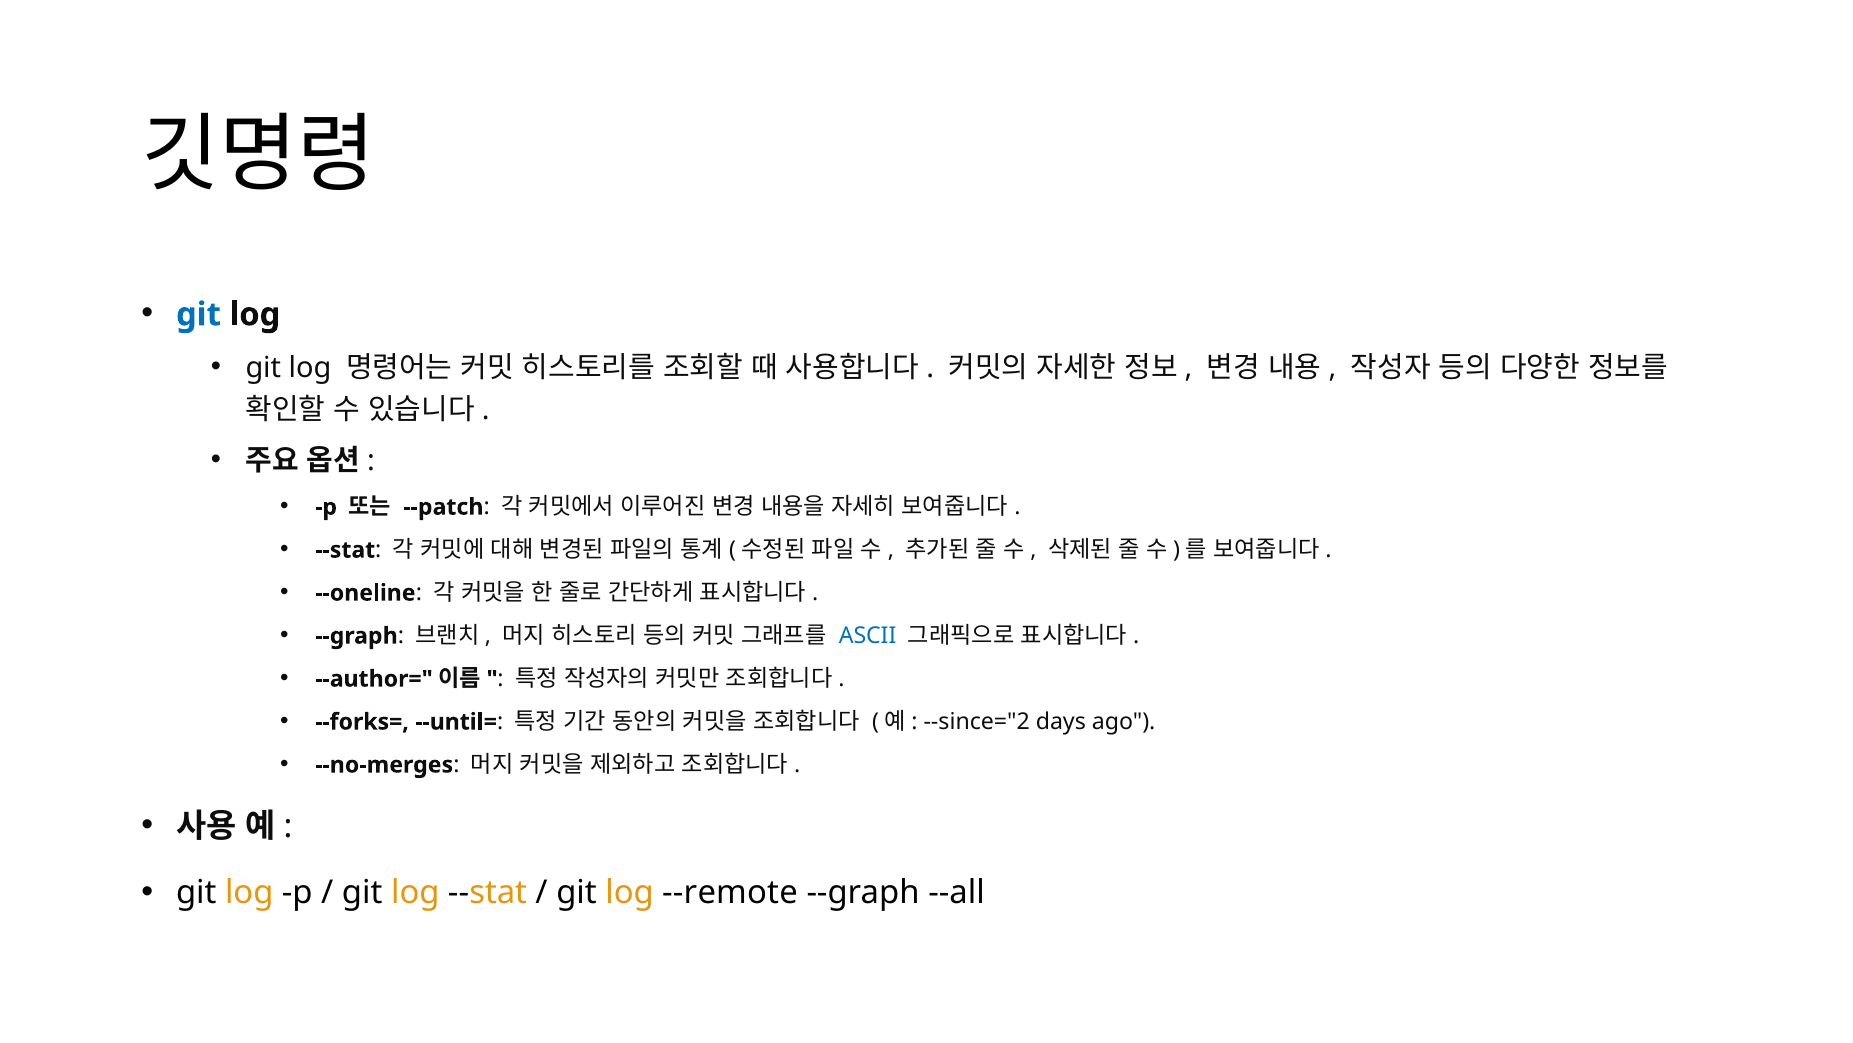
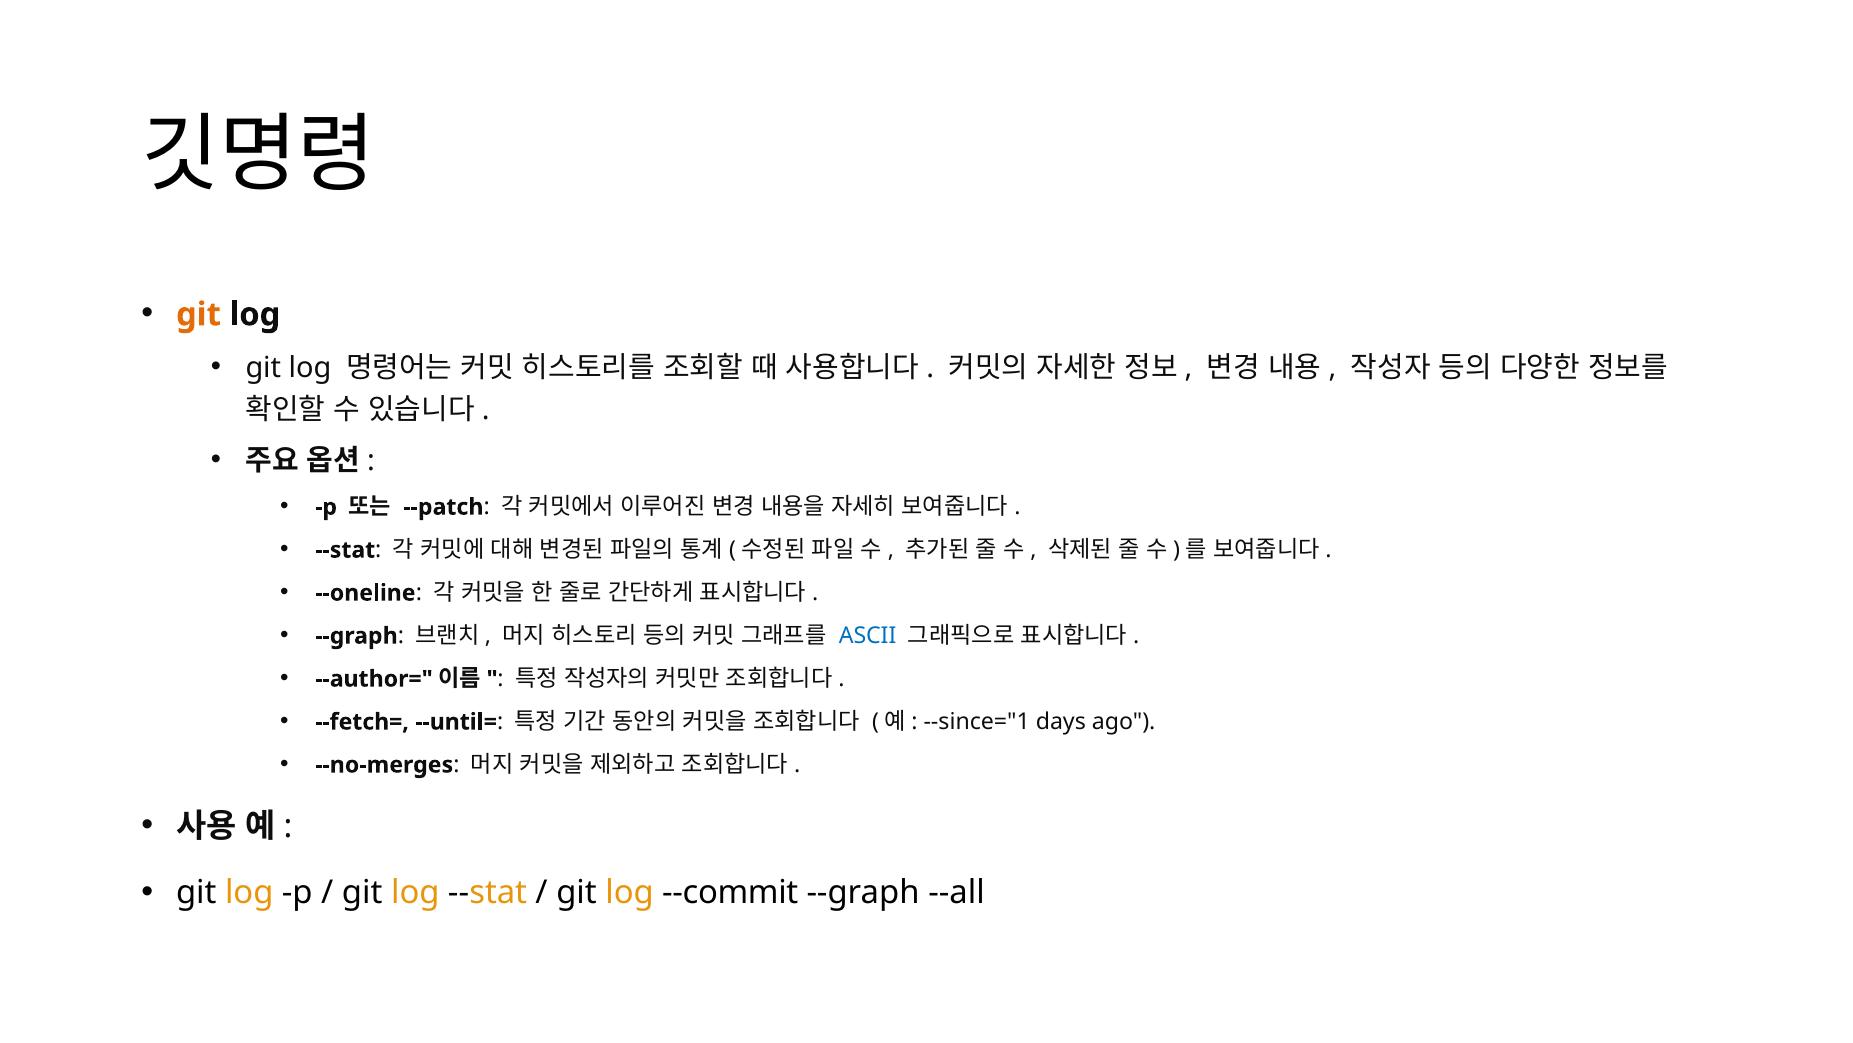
git colour: blue -> orange (198, 314)
--forks=: --forks= -> --fetch= (362, 721)
--since="2: --since="2 -> --since="1 (977, 721)
--remote: --remote -> --commit (730, 892)
